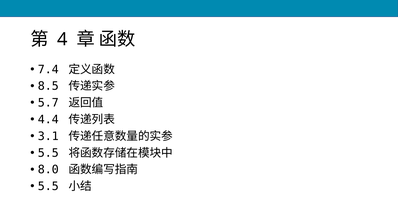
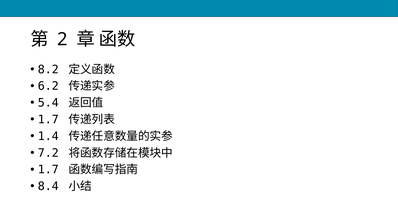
4: 4 -> 2 (62, 39)
7.4: 7.4 -> 8.2 (48, 69)
8.5: 8.5 -> 6.2 (48, 86)
5.7: 5.7 -> 5.4 (48, 103)
4.4: 4.4 -> 1.7 (48, 119)
3.1: 3.1 -> 1.4 (48, 136)
5.5: 5.5 -> 7.2 (48, 153)
8.0: 8.0 -> 1.7 (48, 170)
5.5: 5.5 -> 8.4 (48, 186)
